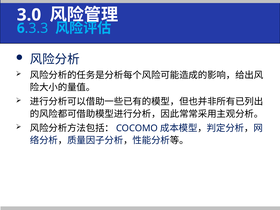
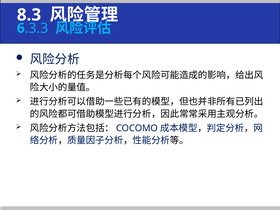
3.0: 3.0 -> 8.3 (29, 15)
